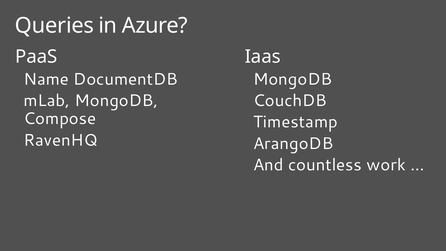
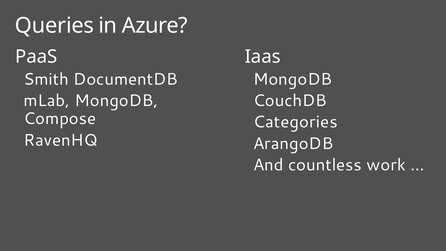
Name: Name -> Smith (46, 79)
Timestamp: Timestamp -> Categories (295, 122)
